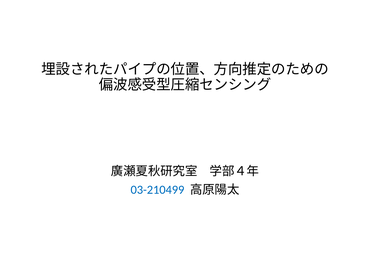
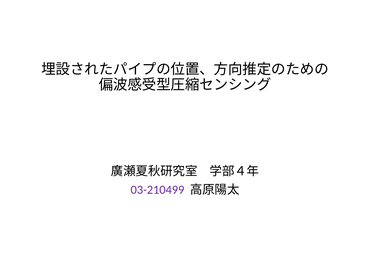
03-210499 colour: blue -> purple (157, 189)
